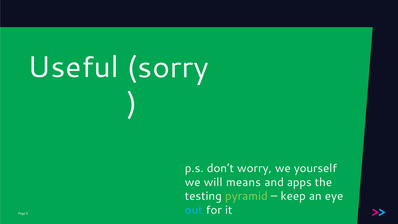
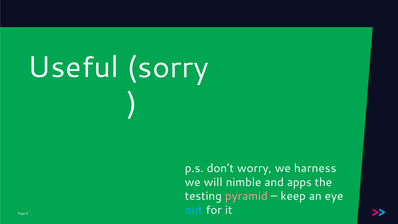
yourself: yourself -> harness (315, 168)
means: means -> nimble (244, 182)
pyramid colour: light green -> pink (246, 196)
